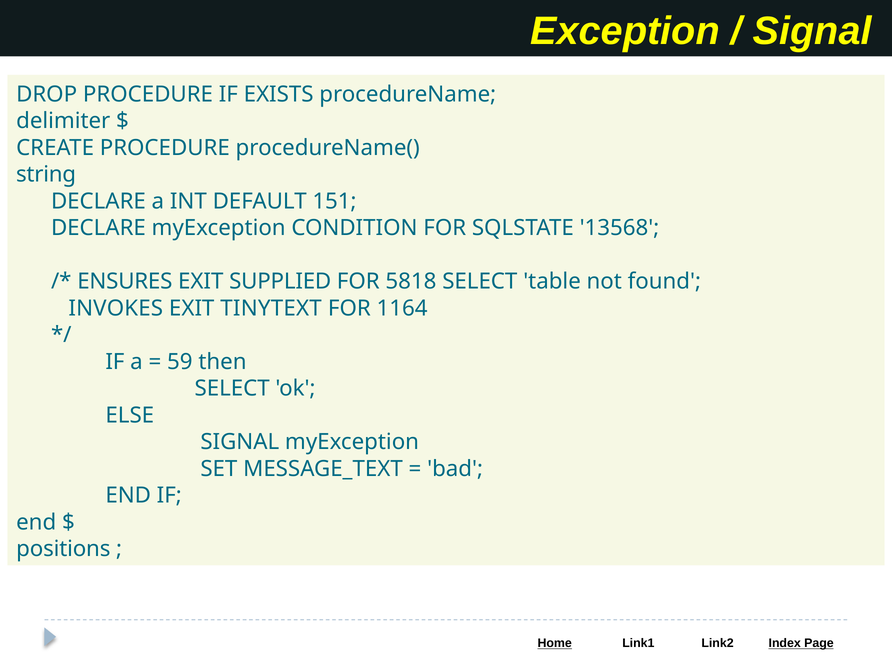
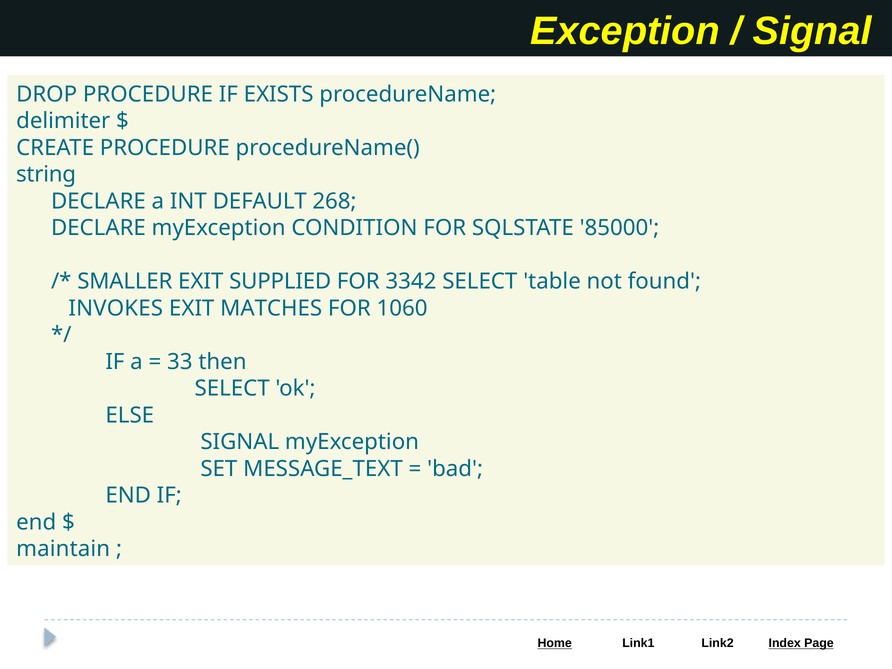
151: 151 -> 268 (334, 201)
13568: 13568 -> 85000 (619, 228)
ENSURES: ENSURES -> SMALLER (125, 281)
5818: 5818 -> 3342 (411, 281)
TINYTEXT: TINYTEXT -> MATCHES (271, 308)
1164: 1164 -> 1060 (402, 308)
59: 59 -> 33 (180, 362)
positions: positions -> maintain (63, 549)
